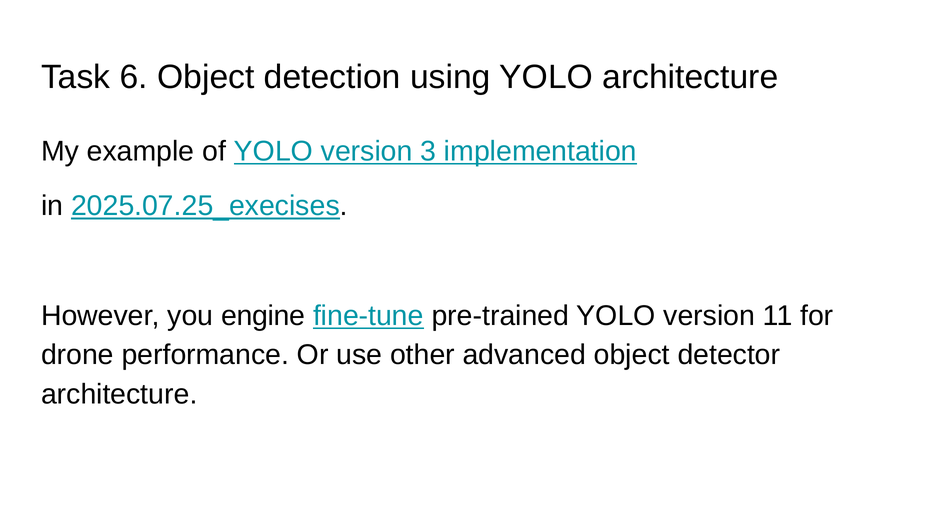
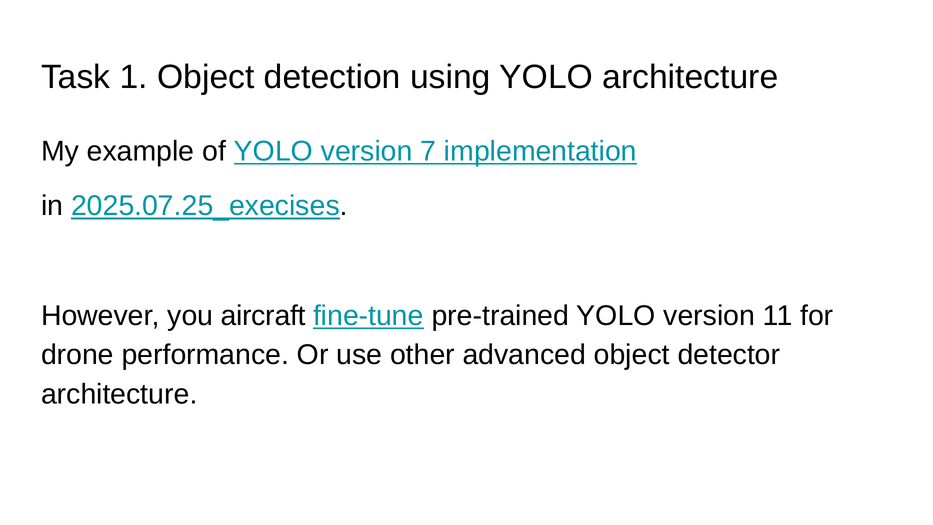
6: 6 -> 1 (134, 77)
3: 3 -> 7 (428, 151)
engine: engine -> aircraft (263, 315)
